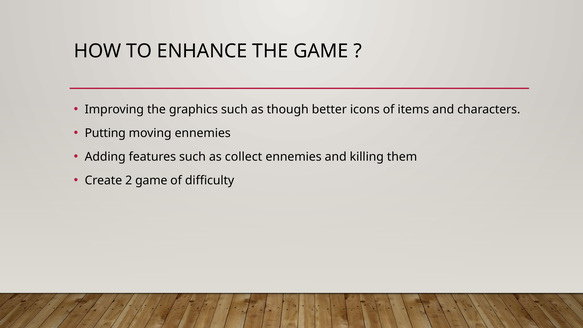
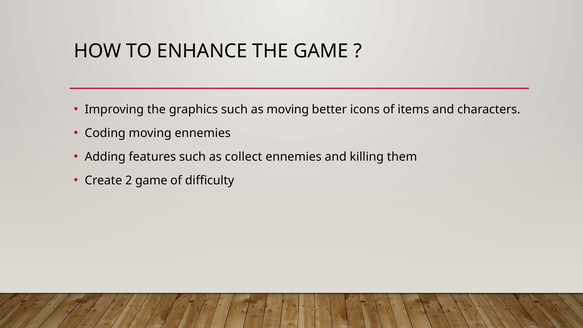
as though: though -> moving (288, 110)
Putting: Putting -> Coding (105, 133)
